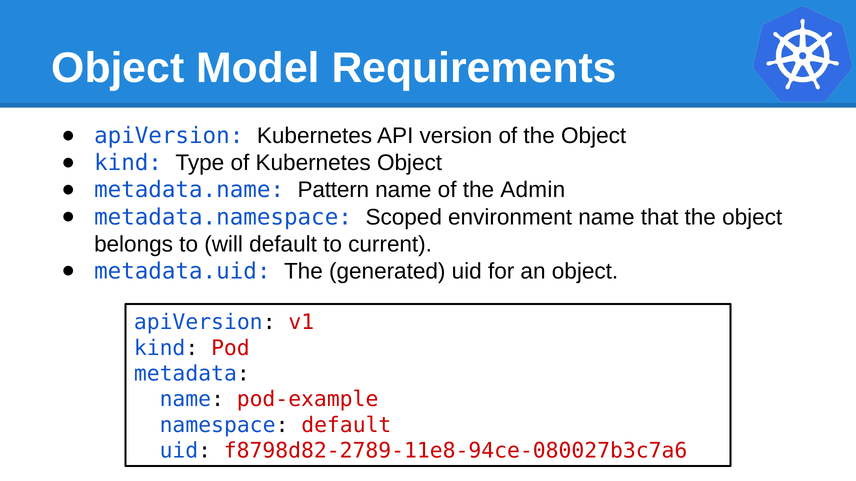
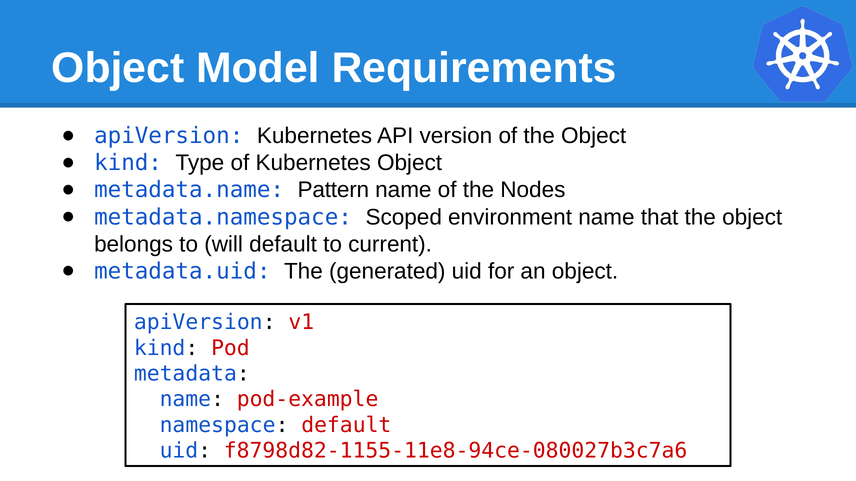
Admin: Admin -> Nodes (533, 190)
f8798d82-2789-11e8-94ce-080027b3c7a6: f8798d82-2789-11e8-94ce-080027b3c7a6 -> f8798d82-1155-11e8-94ce-080027b3c7a6 (456, 451)
